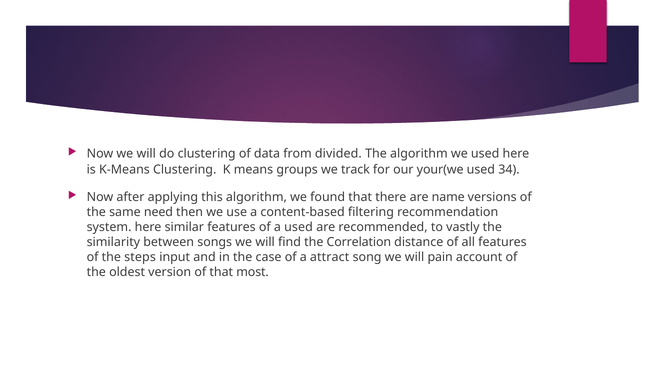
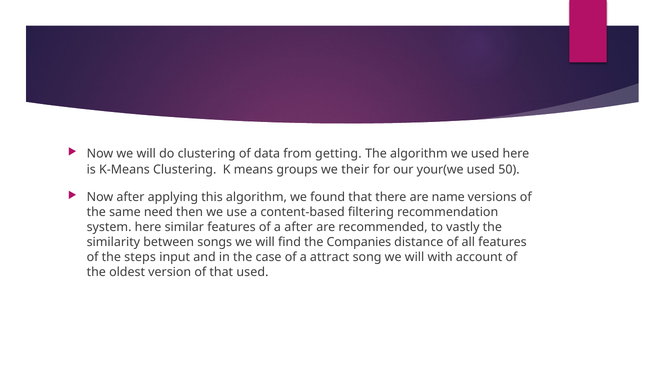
divided: divided -> getting (338, 154)
track: track -> their (355, 170)
34: 34 -> 50 (509, 170)
a used: used -> after (299, 227)
Correlation: Correlation -> Companies (359, 242)
pain: pain -> with (440, 257)
that most: most -> used (252, 272)
